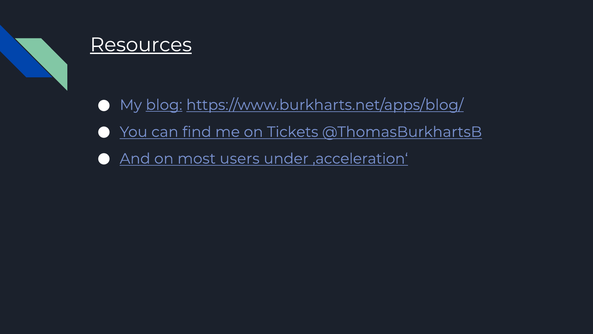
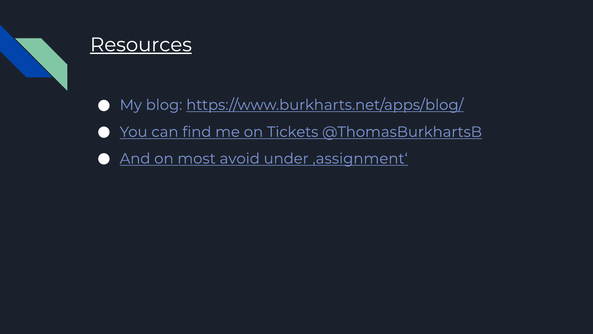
blog underline: present -> none (164, 105)
users: users -> avoid (240, 158)
‚acceleration‘: ‚acceleration‘ -> ‚assignment‘ (360, 158)
